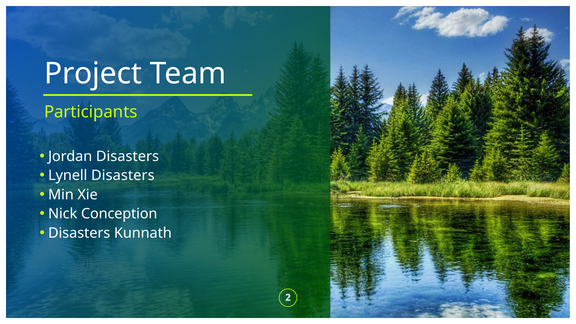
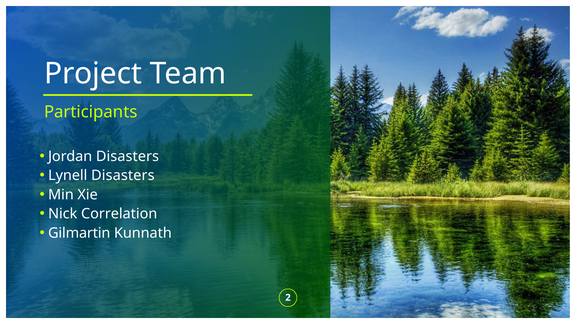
Conception: Conception -> Correlation (119, 214)
Disasters: Disasters -> Gilmartin (79, 233)
